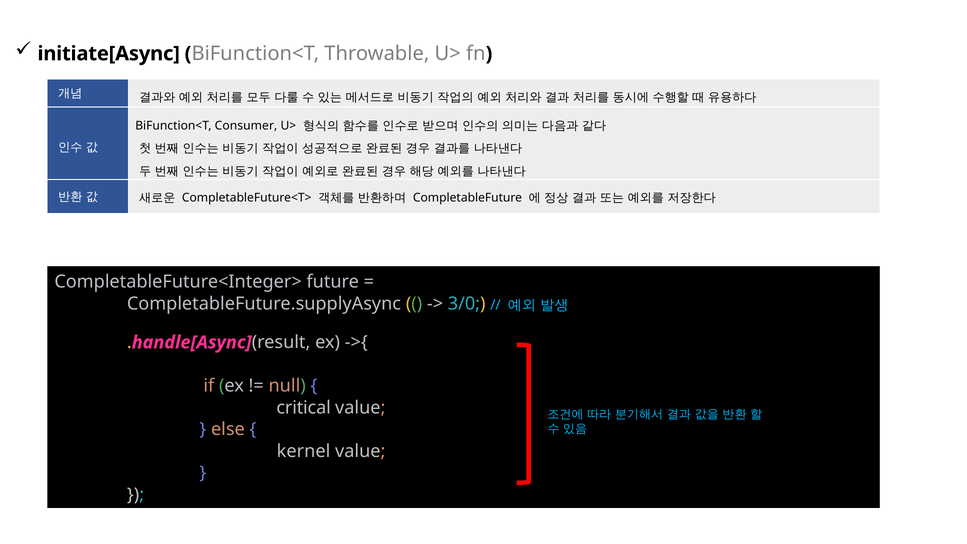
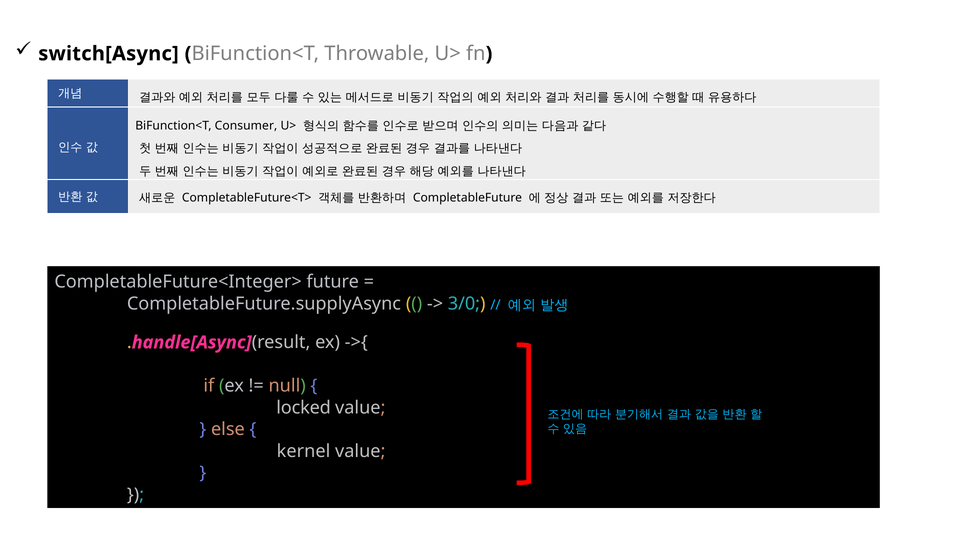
initiate[Async: initiate[Async -> switch[Async (108, 54)
critical: critical -> locked (304, 408)
